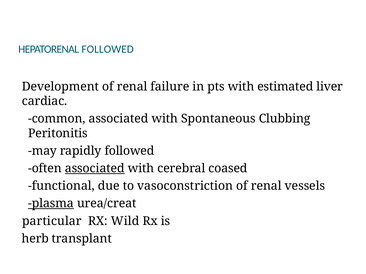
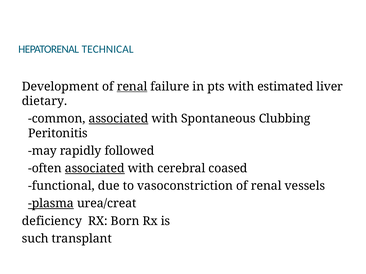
HEPATORENAL FOLLOWED: FOLLOWED -> TECHNICAL (108, 49)
renal underline: none -> present (132, 87)
cardiac: cardiac -> dietary (45, 101)
associated underline: none -> present (119, 119)
particular: particular -> deficiency (52, 221)
Wild: Wild -> Born (125, 221)
herb: herb -> such (35, 239)
